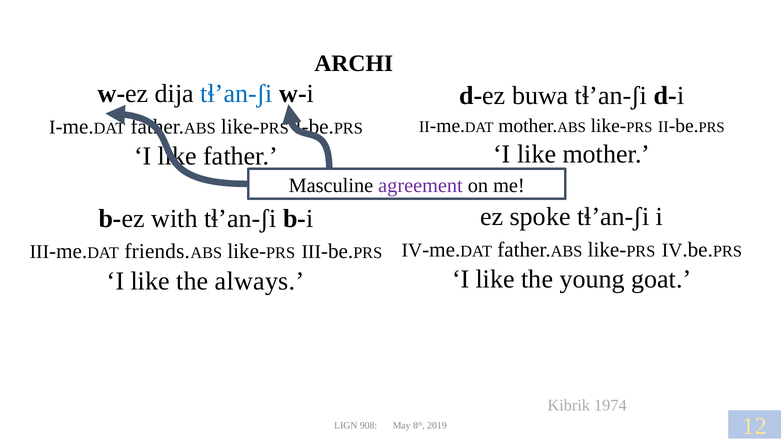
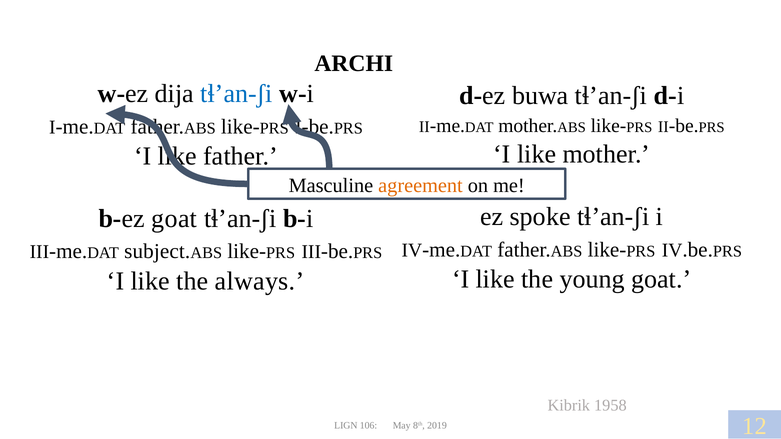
agreement colour: purple -> orange (420, 185)
b-ez with: with -> goat (174, 219)
friends: friends -> subject (157, 252)
1974: 1974 -> 1958 (610, 406)
908: 908 -> 106 (368, 426)
